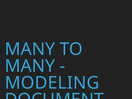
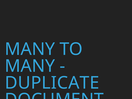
MODELING: MODELING -> DUPLICATE (52, 83)
